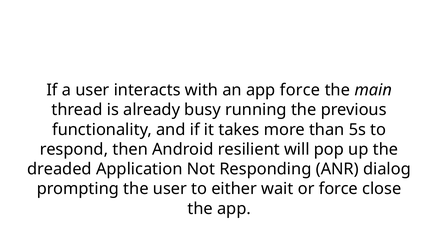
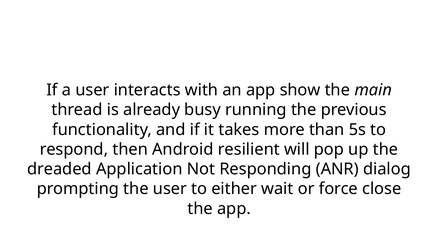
app force: force -> show (300, 90)
